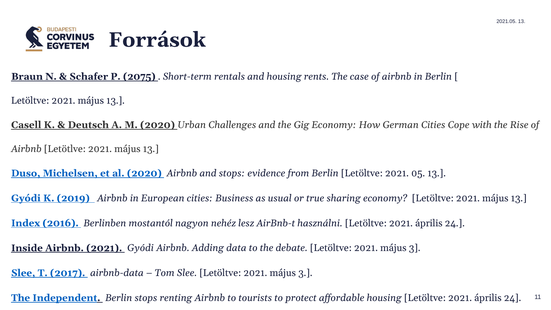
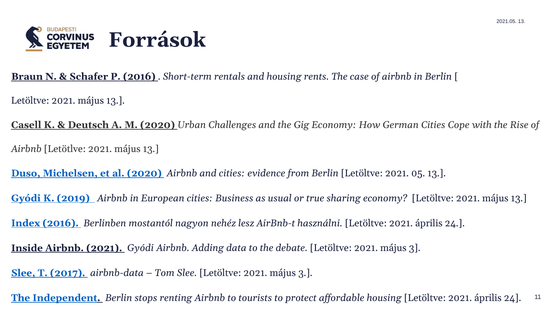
P 2075: 2075 -> 2016 (139, 77)
and stops: stops -> cities (232, 173)
